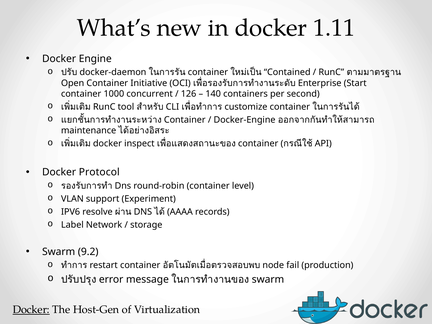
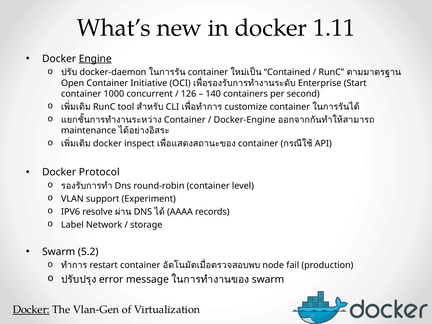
Engine underline: none -> present (95, 59)
9.2: 9.2 -> 5.2 (88, 252)
Host-Gen: Host-Gen -> Vlan-Gen (96, 310)
